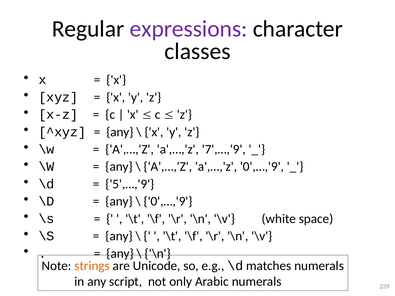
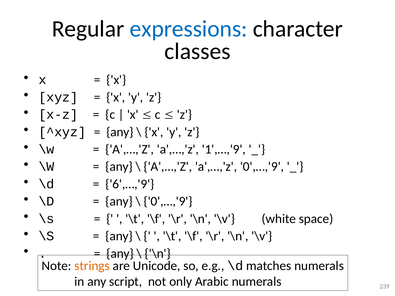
expressions colour: purple -> blue (189, 29)
7',…,'9: 7',…,'9 -> 1',…,'9 (224, 149)
5',…,'9: 5',…,'9 -> 6',…,'9 (130, 184)
